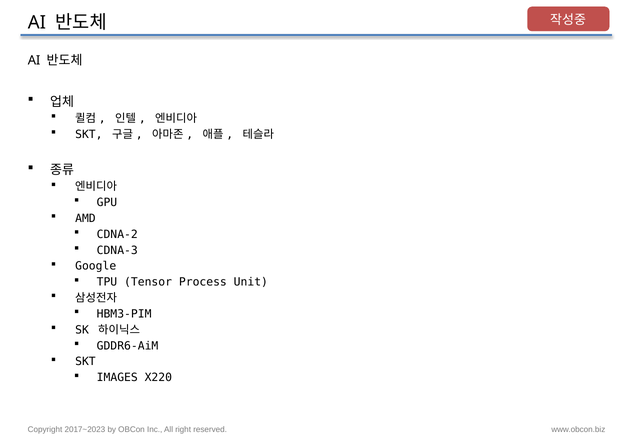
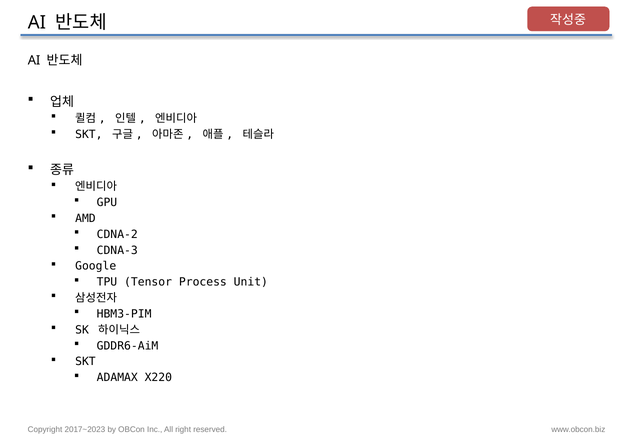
IMAGES: IMAGES -> ADAMAX (117, 378)
